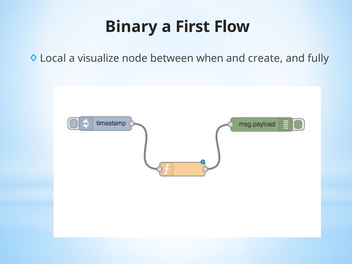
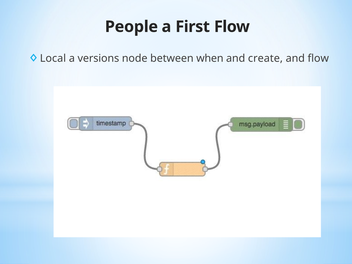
Binary: Binary -> People (131, 27)
visualize: visualize -> versions (98, 58)
and fully: fully -> flow (318, 58)
